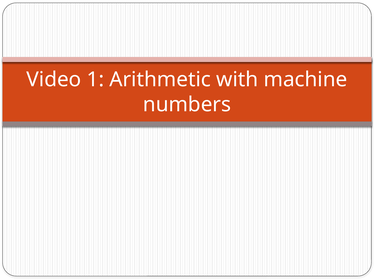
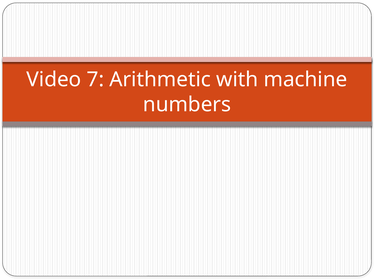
1: 1 -> 7 (95, 80)
